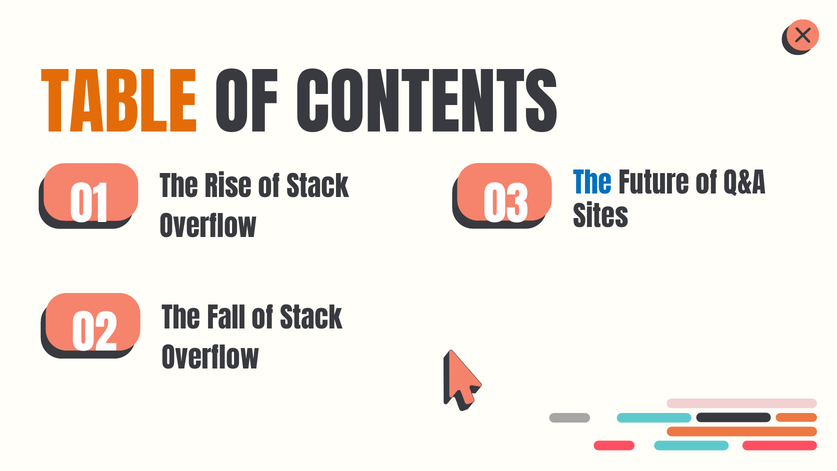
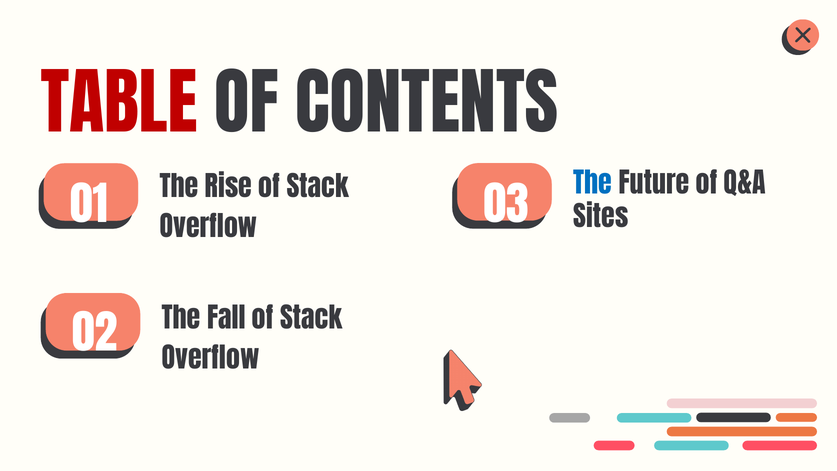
TABLE colour: orange -> red (119, 108)
